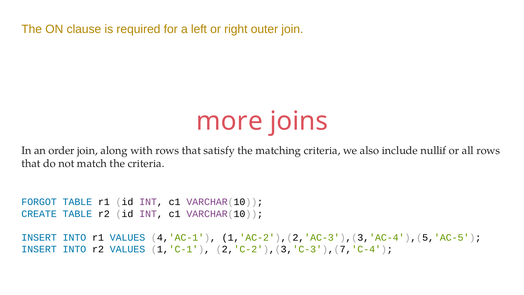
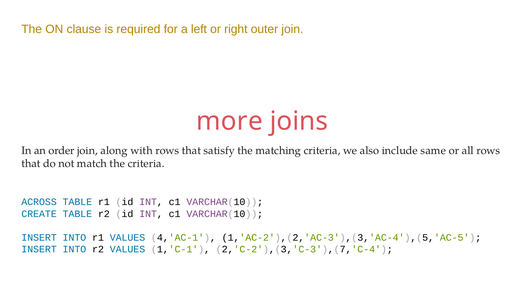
nullif: nullif -> same (433, 150)
FORGOT: FORGOT -> ACROSS (39, 202)
